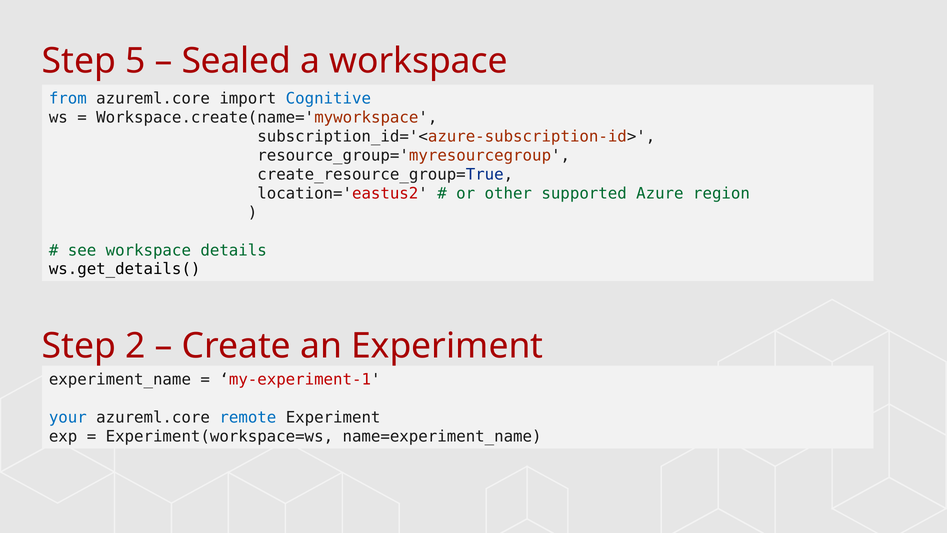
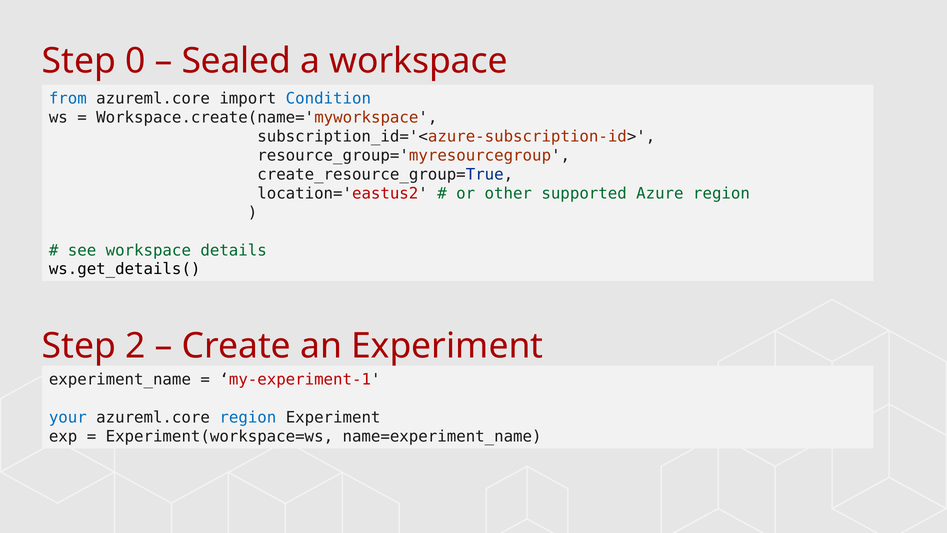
5: 5 -> 0 (135, 61)
Cognitive: Cognitive -> Condition (328, 99)
azureml.core remote: remote -> region (248, 417)
